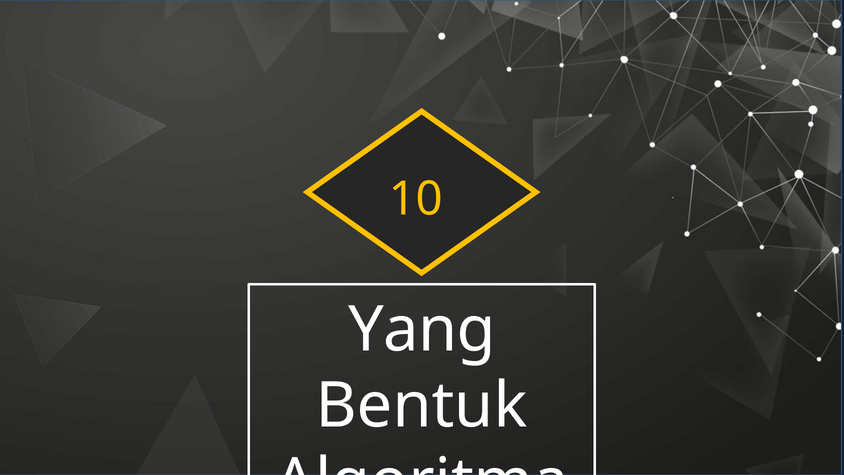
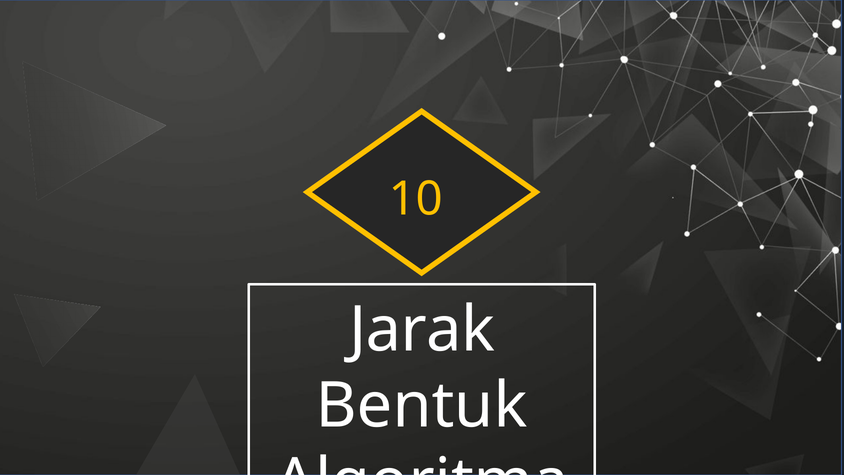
Yang: Yang -> Jarak (422, 330)
